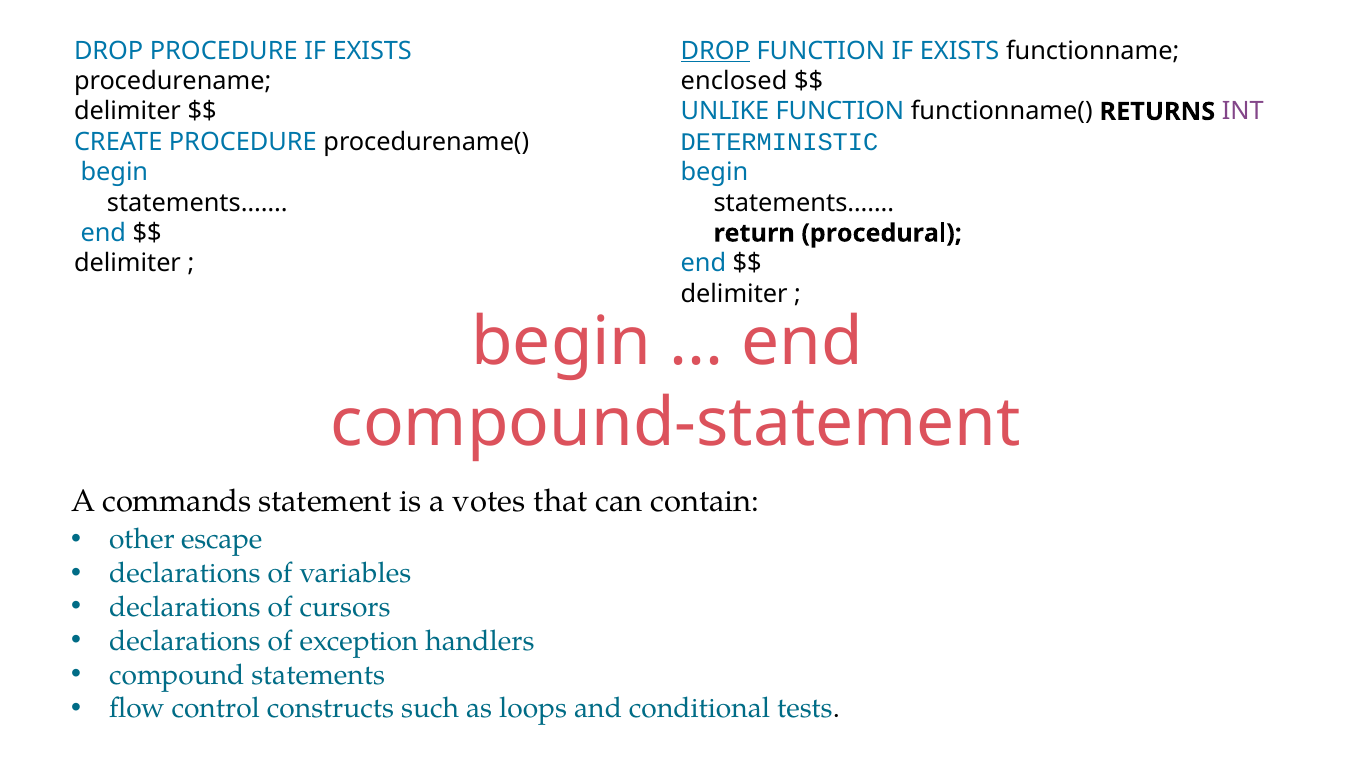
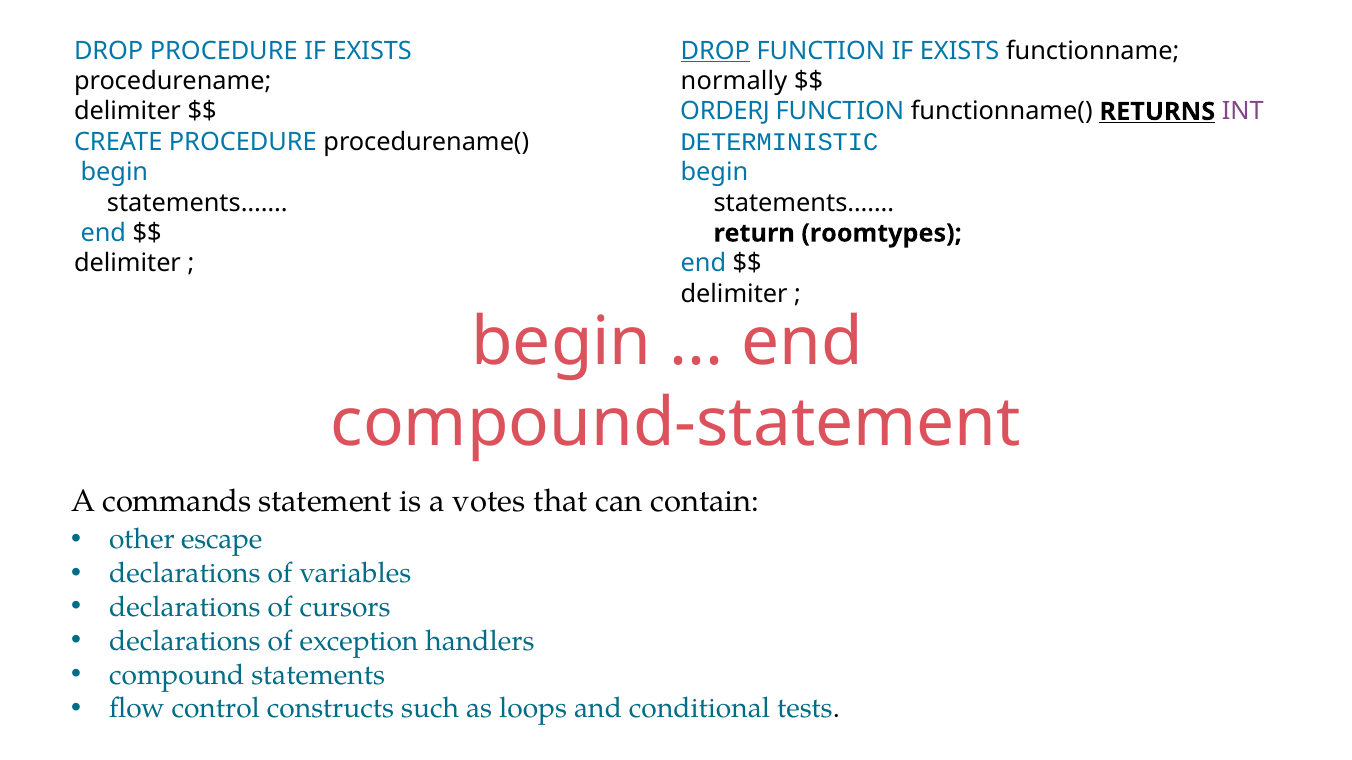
enclosed: enclosed -> normally (734, 81)
UNLIKE: UNLIKE -> ORDERJ (725, 112)
RETURNS underline: none -> present (1157, 112)
procedural: procedural -> roomtypes (882, 233)
